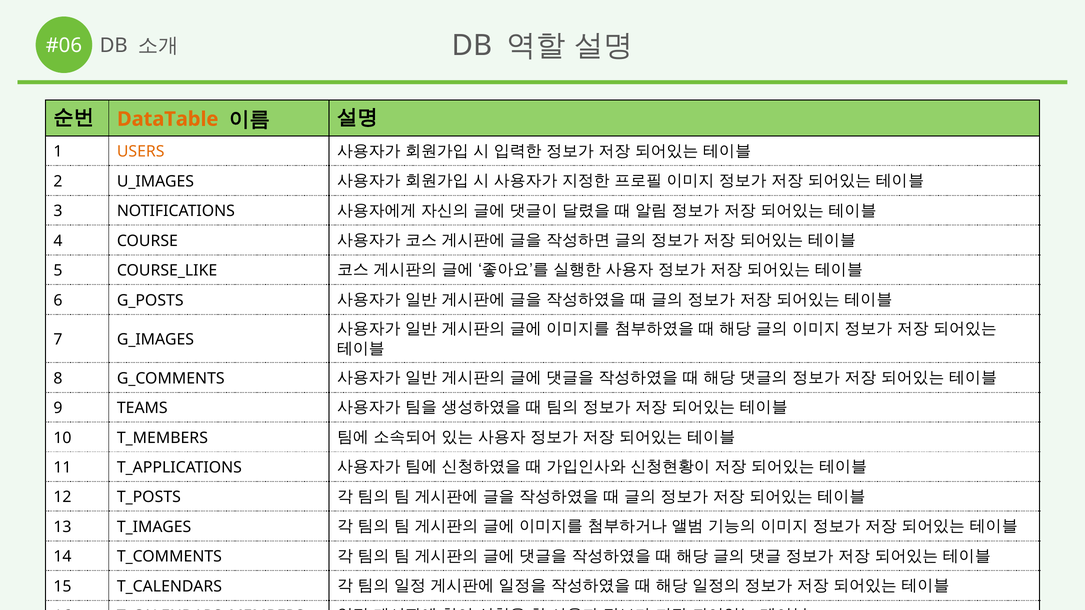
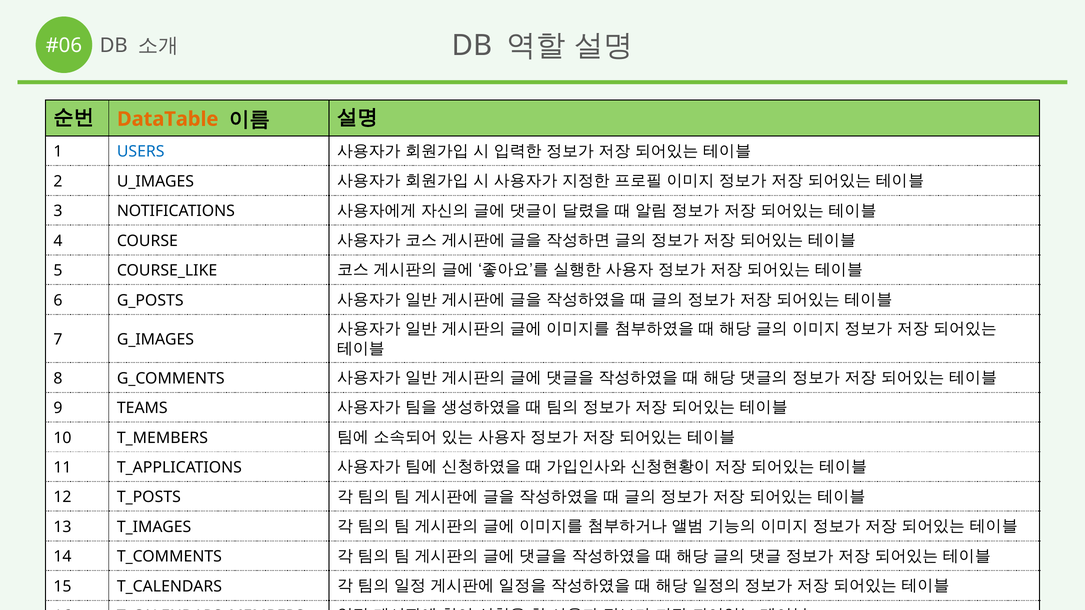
USERS colour: orange -> blue (141, 152)
